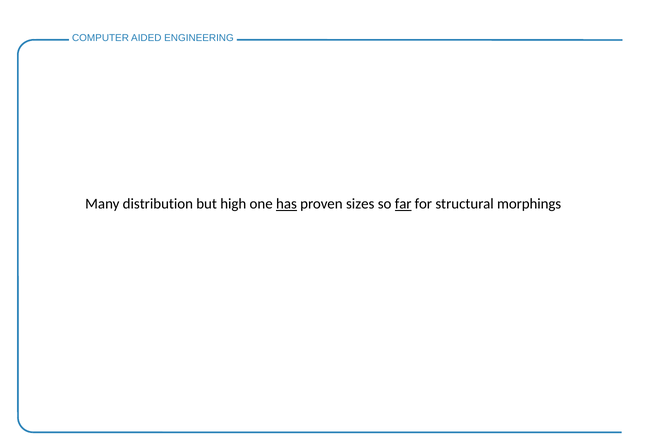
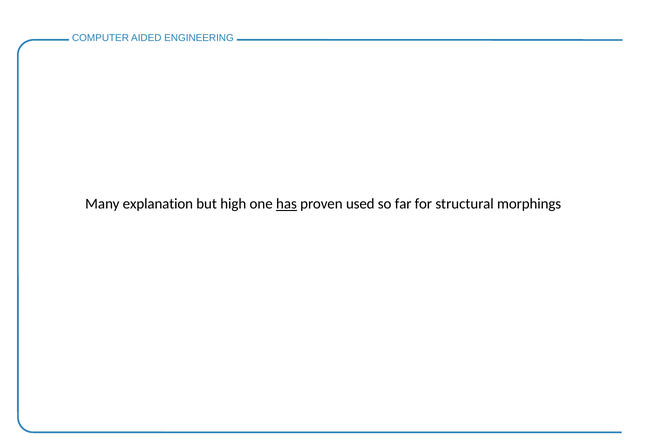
distribution: distribution -> explanation (158, 204)
sizes: sizes -> used (360, 204)
far underline: present -> none (403, 204)
